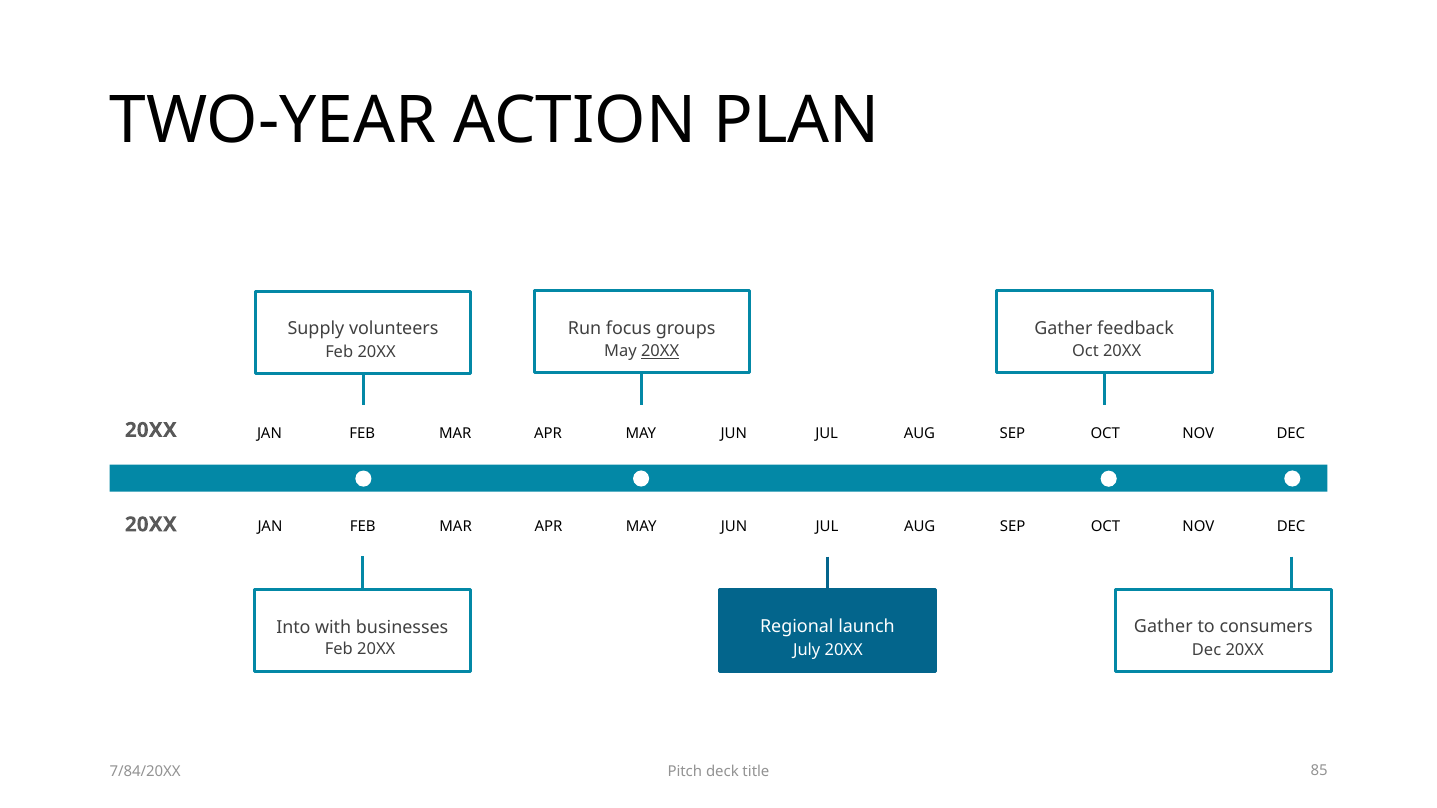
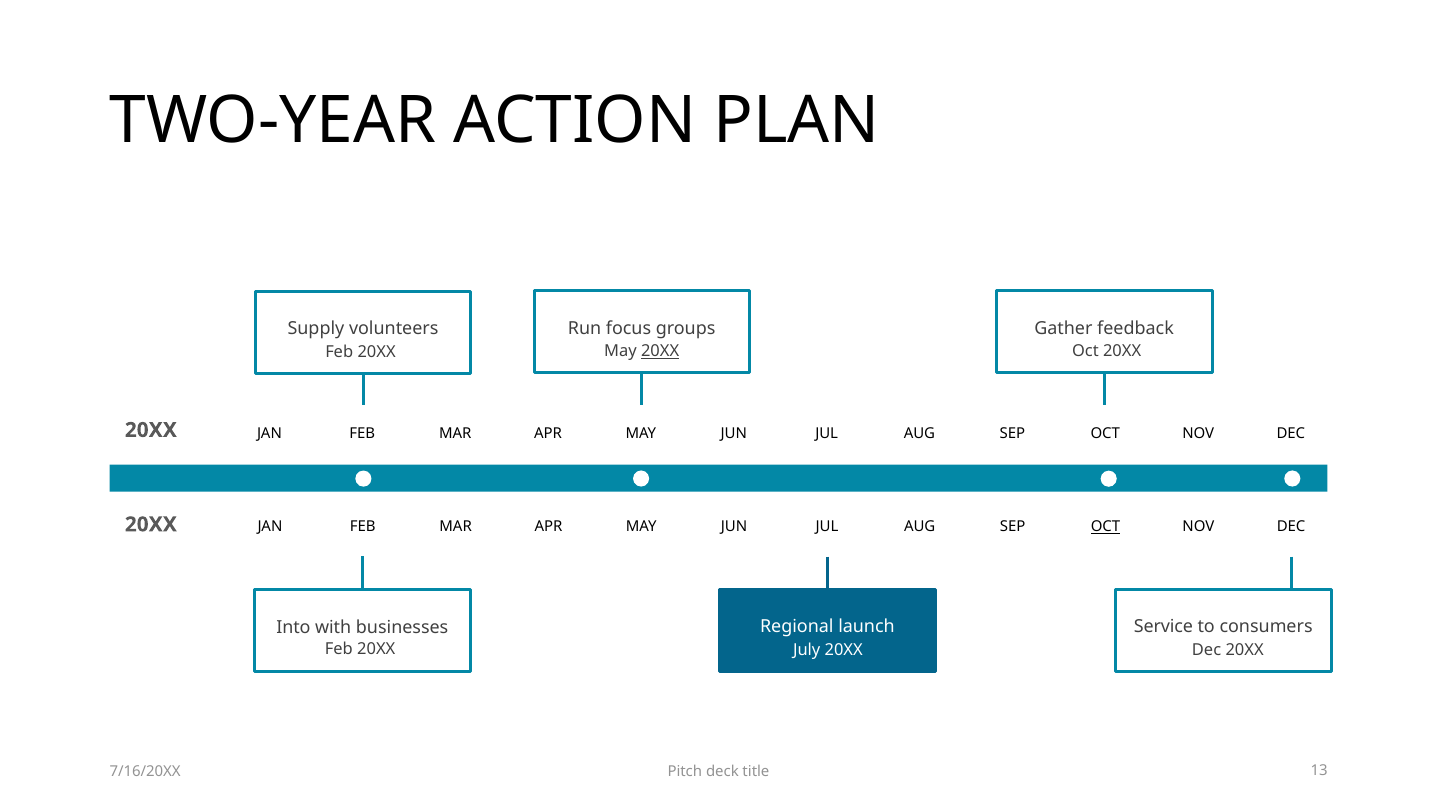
OCT underline: none -> present (1105, 527)
Gather: Gather -> Service (1163, 627)
7/84/20XX: 7/84/20XX -> 7/16/20XX (145, 772)
85: 85 -> 13 (1319, 771)
